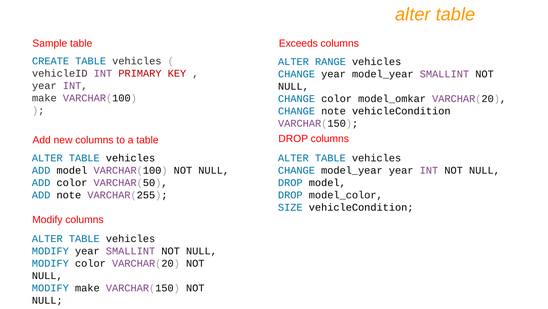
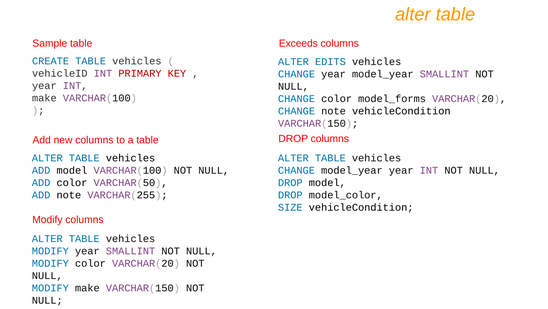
RANGE: RANGE -> EDITS (330, 62)
model_omkar: model_omkar -> model_forms (392, 99)
